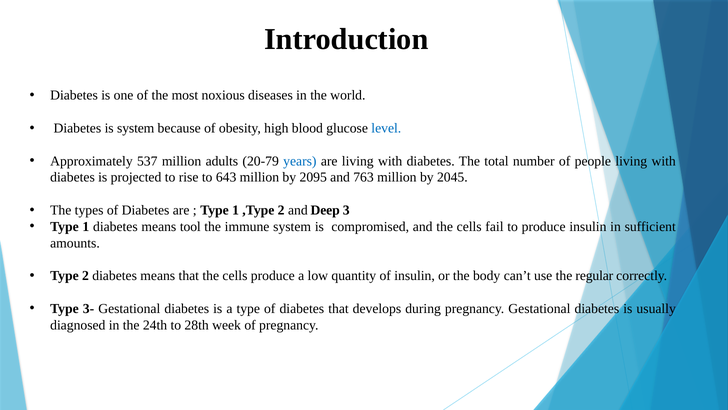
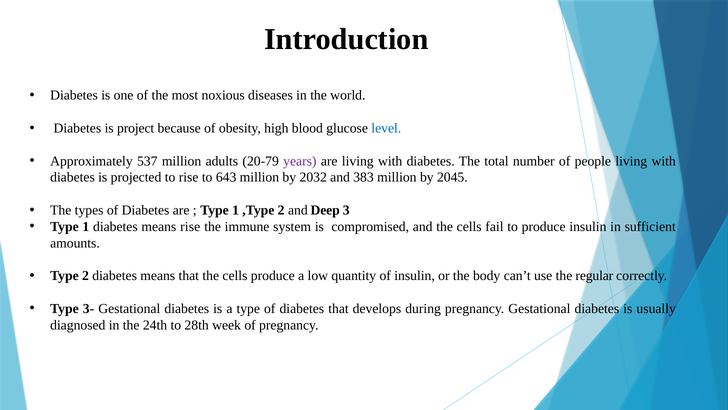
is system: system -> project (136, 128)
years colour: blue -> purple (300, 161)
2095: 2095 -> 2032 (313, 177)
763: 763 -> 383 (364, 177)
means tool: tool -> rise (190, 226)
